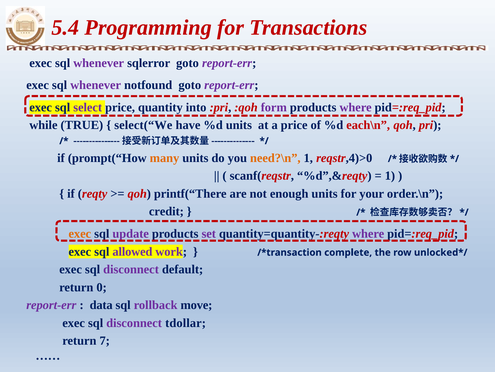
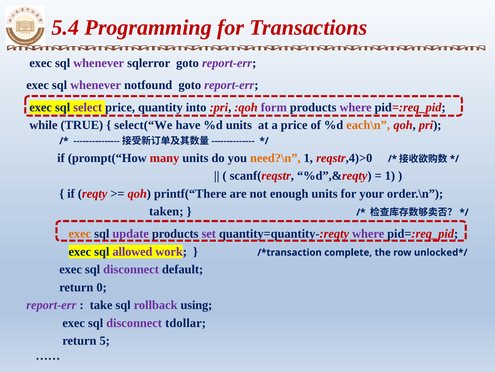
each\n colour: red -> orange (368, 125)
many colour: orange -> red (165, 158)
credit: credit -> taken (166, 211)
data: data -> take (101, 305)
move: move -> using (196, 305)
7: 7 -> 5 (105, 340)
